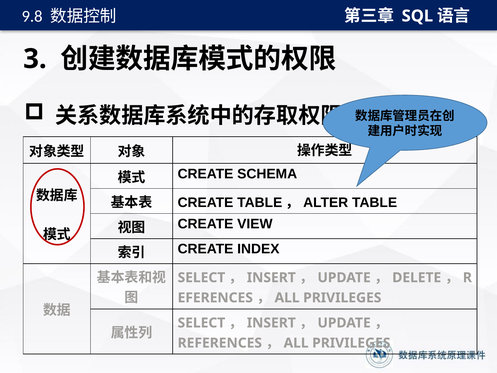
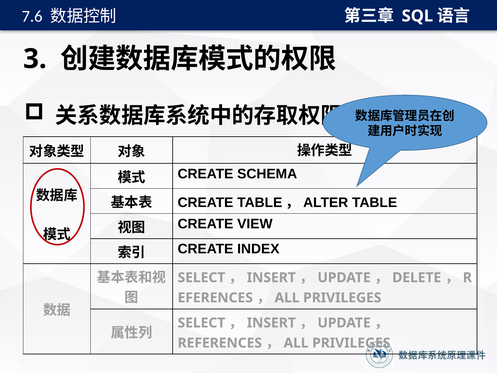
9.8: 9.8 -> 7.6 (32, 16)
